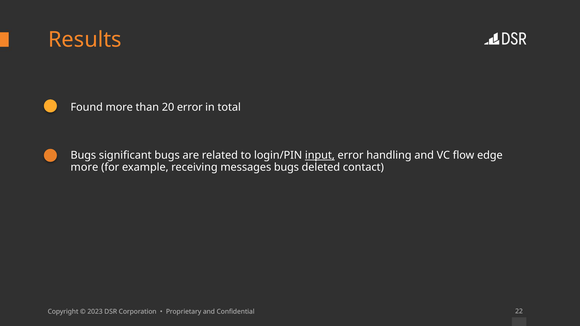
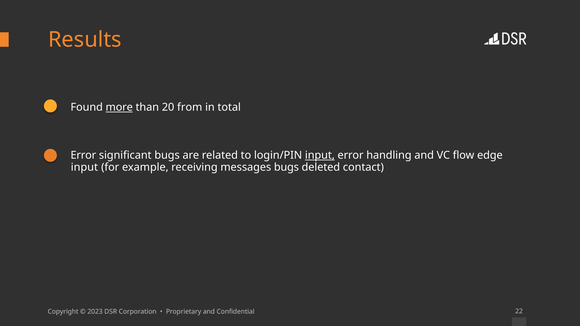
more underline: none -> present (119, 107)
20 error: error -> from (190, 107)
Bugs: Bugs -> Error (83, 156)
more: more -> input (84, 167)
